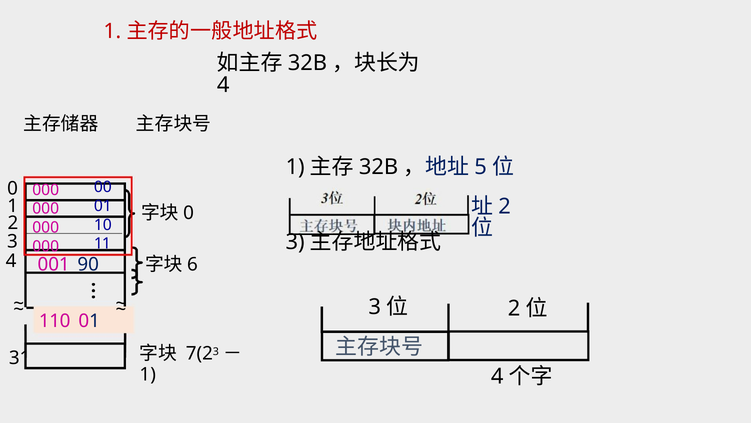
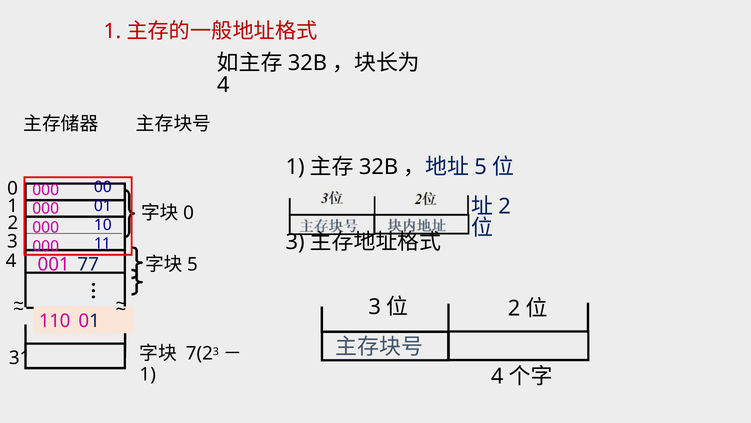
90: 90 -> 77 (88, 264)
6: 6 -> 5 (192, 264)
